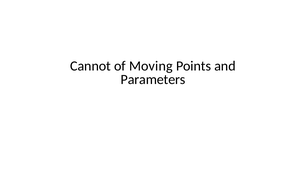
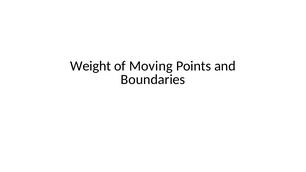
Cannot: Cannot -> Weight (91, 66)
Parameters: Parameters -> Boundaries (153, 80)
